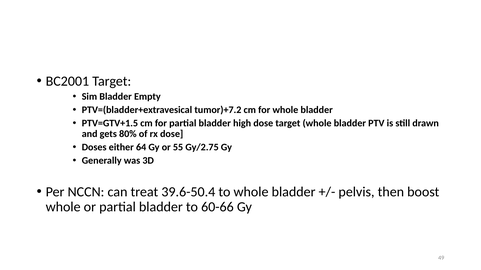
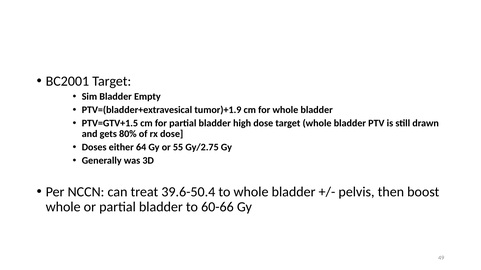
tumor)+7.2: tumor)+7.2 -> tumor)+1.9 (218, 110)
